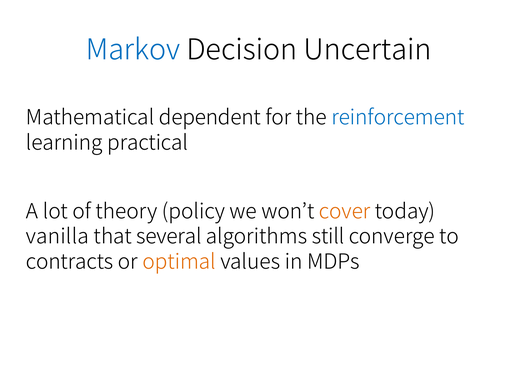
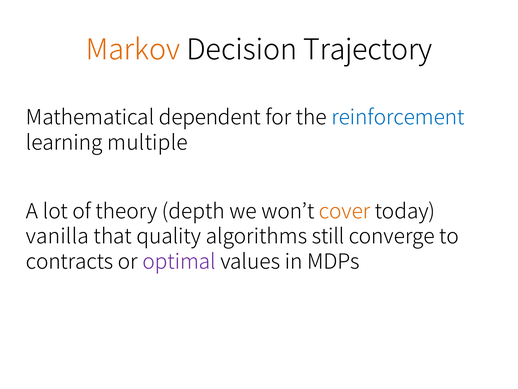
Markov colour: blue -> orange (133, 50)
Uncertain: Uncertain -> Trajectory (368, 50)
practical: practical -> multiple (148, 143)
policy: policy -> depth (193, 211)
several: several -> quality (169, 236)
optimal colour: orange -> purple (179, 261)
